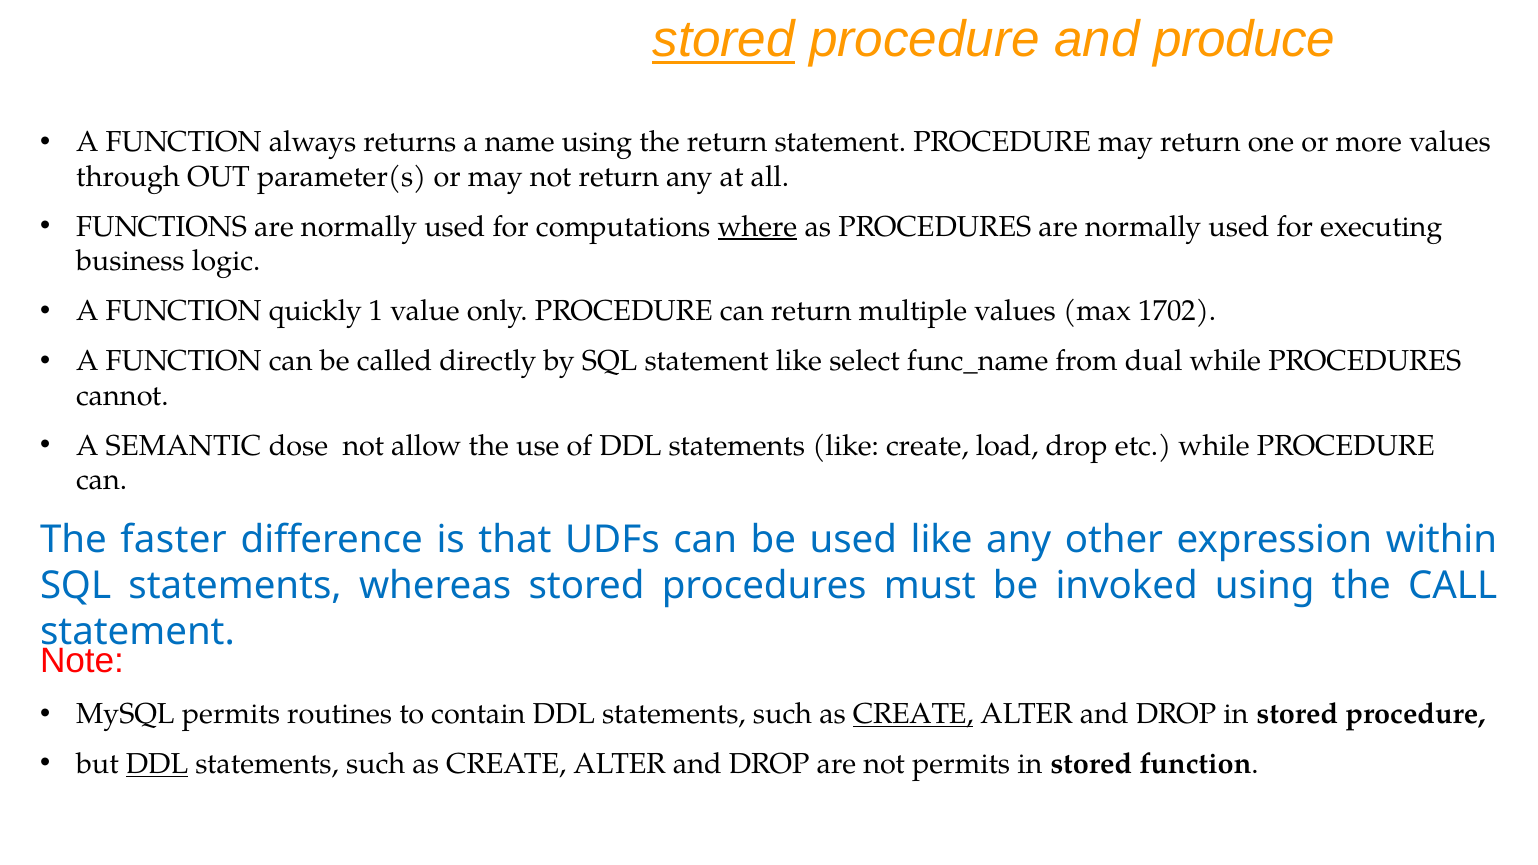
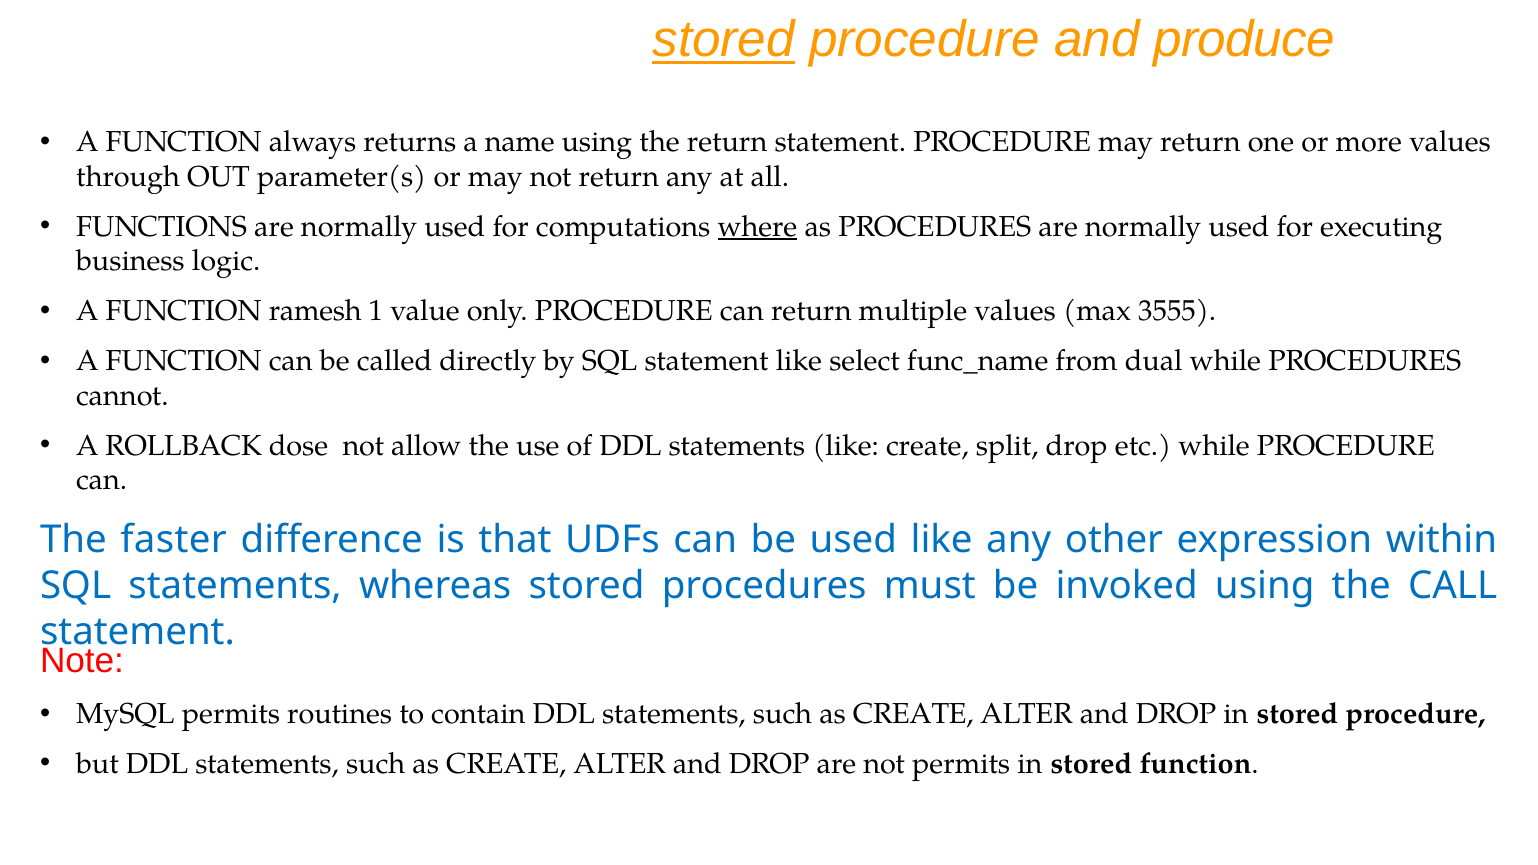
quickly: quickly -> ramesh (315, 311)
1702: 1702 -> 3555 (1177, 311)
SEMANTIC: SEMANTIC -> ROLLBACK (184, 446)
load: load -> split (1007, 446)
CREATE underline: present -> none (913, 714)
DDL underline: present -> none (157, 764)
